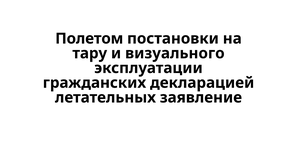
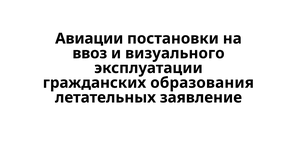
Полетом: Полетом -> Авиации (89, 39)
тару: тару -> ввоз (90, 53)
декларацией: декларацией -> образования (202, 83)
